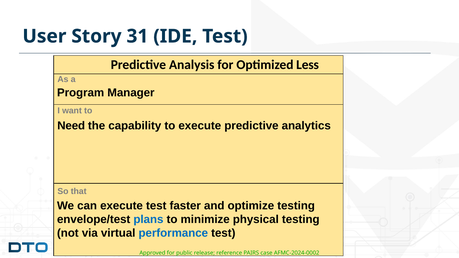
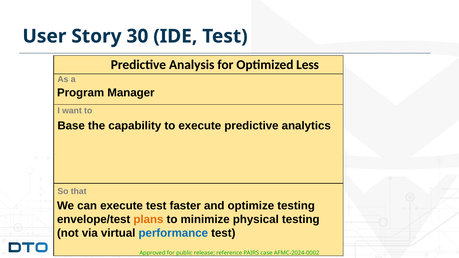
31: 31 -> 30 (137, 36)
Need: Need -> Base (71, 126)
plans colour: blue -> orange (148, 220)
